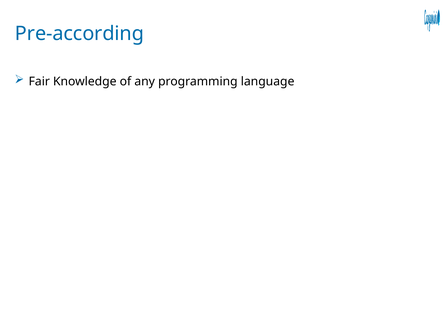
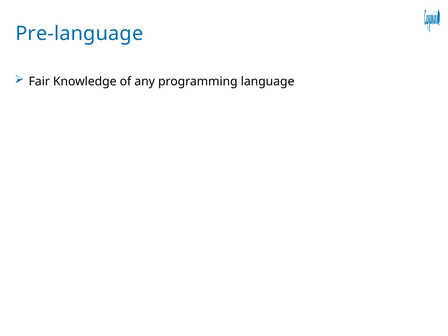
Pre-according: Pre-according -> Pre-language (79, 34)
